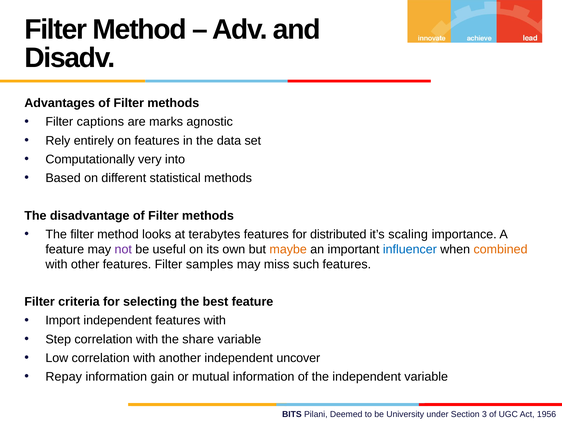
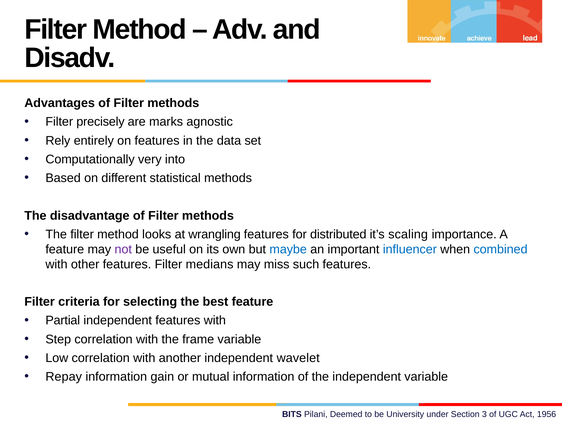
captions: captions -> precisely (100, 122)
terabytes: terabytes -> wrangling (215, 234)
maybe colour: orange -> blue (288, 249)
combined colour: orange -> blue (501, 249)
samples: samples -> medians (210, 264)
Import: Import -> Partial (63, 320)
share: share -> frame (198, 339)
uncover: uncover -> wavelet (298, 358)
